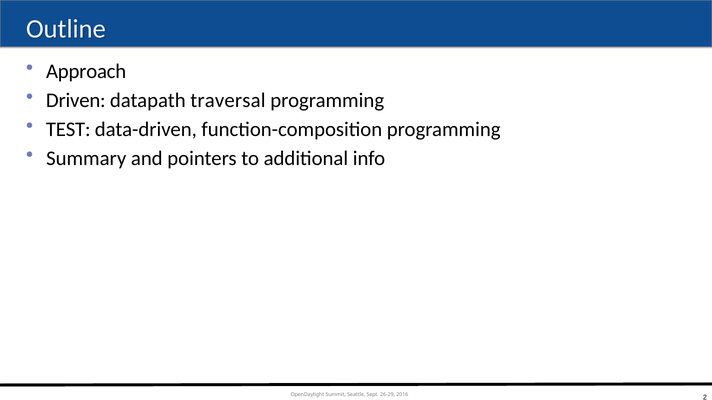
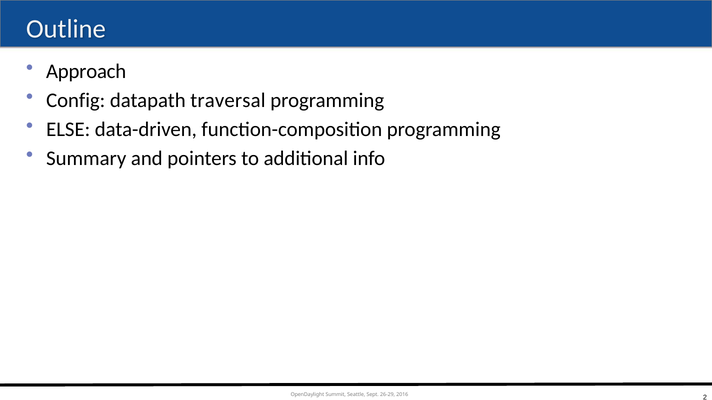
Driven: Driven -> Config (76, 100)
TEST: TEST -> ELSE (68, 129)
